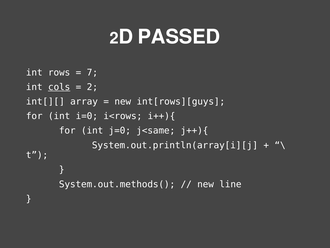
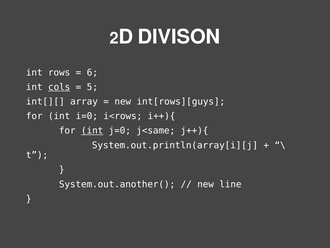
PASSED: PASSED -> DIVISON (179, 37)
7: 7 -> 6 (92, 72)
2: 2 -> 5 (92, 87)
int underline: none -> present (92, 130)
System.out.methods(: System.out.methods( -> System.out.another( (117, 184)
